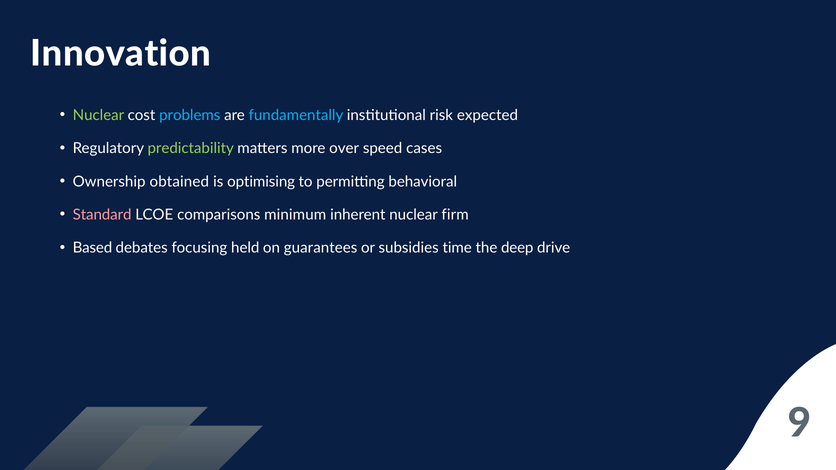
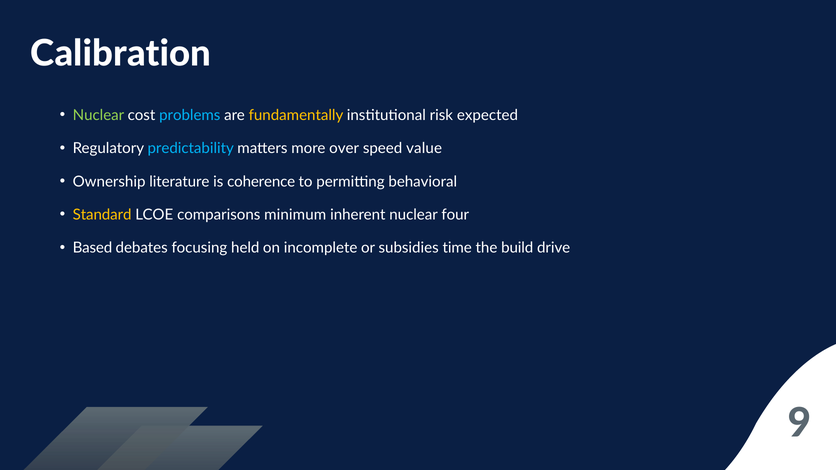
Innovation: Innovation -> Calibration (121, 54)
fundamentally colour: light blue -> yellow (296, 115)
predictability colour: light green -> light blue (191, 148)
cases: cases -> value (424, 148)
obtained: obtained -> literature (179, 182)
optimising: optimising -> coherence (261, 182)
Standard colour: pink -> yellow (102, 215)
firm: firm -> four (455, 215)
guarantees: guarantees -> incomplete (321, 248)
deep: deep -> build (517, 248)
